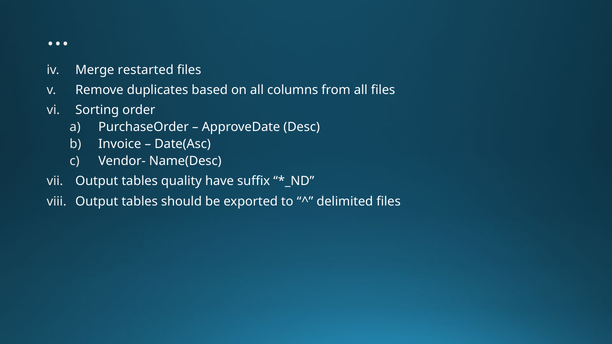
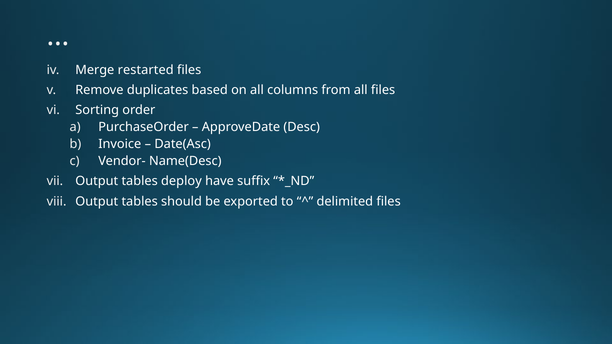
quality: quality -> deploy (181, 181)
